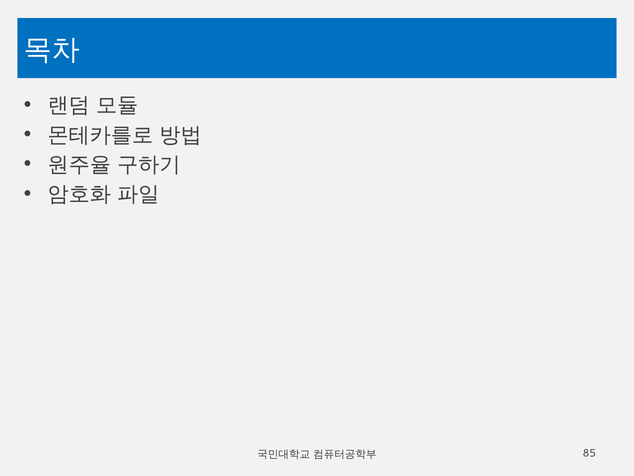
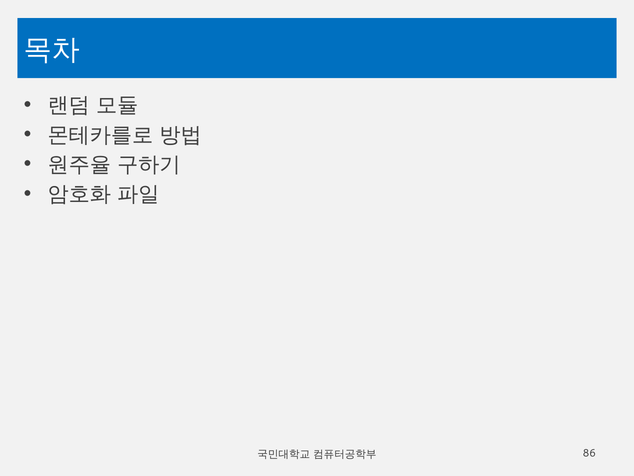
85: 85 -> 86 (589, 453)
